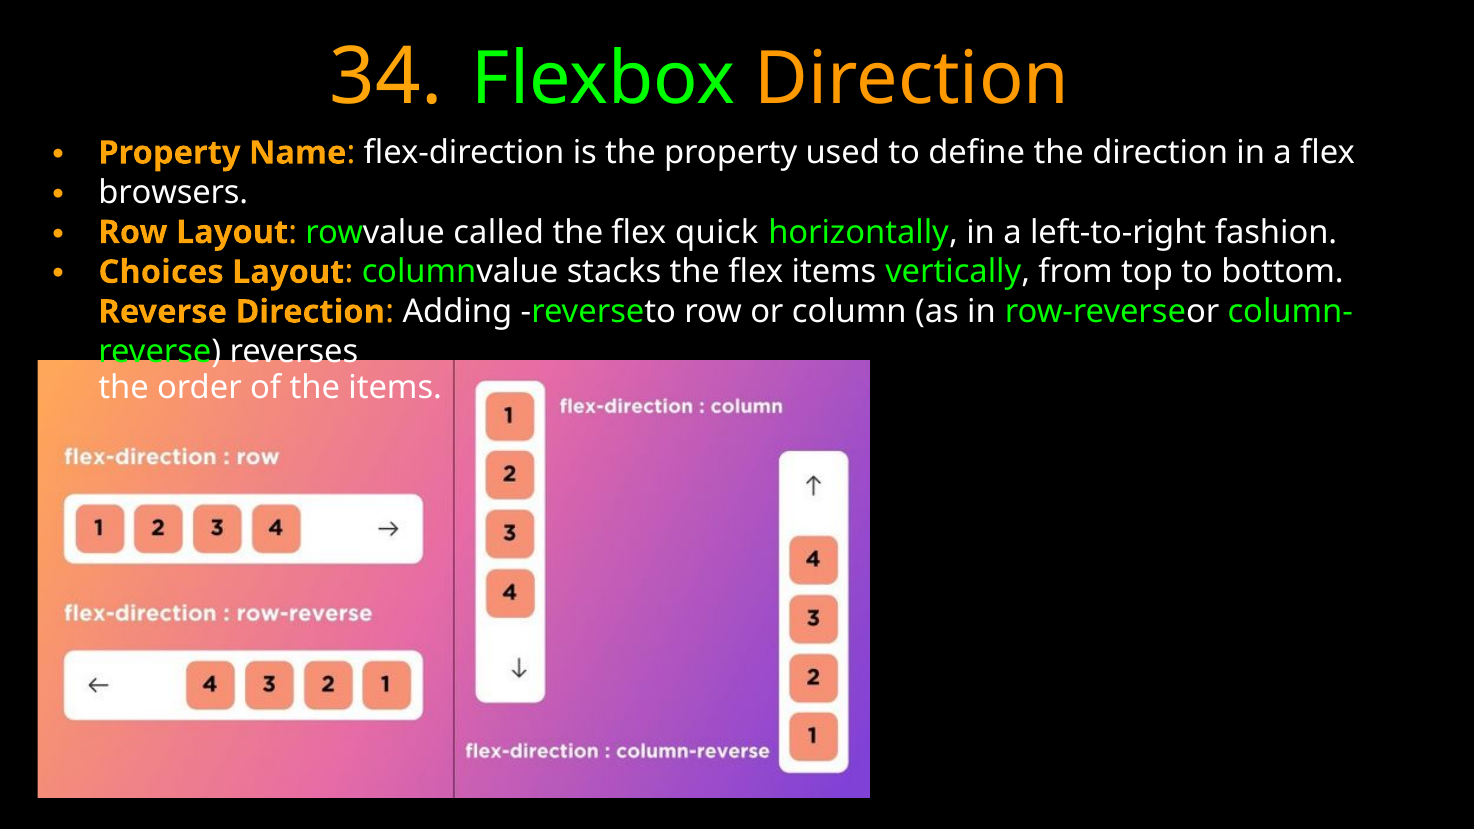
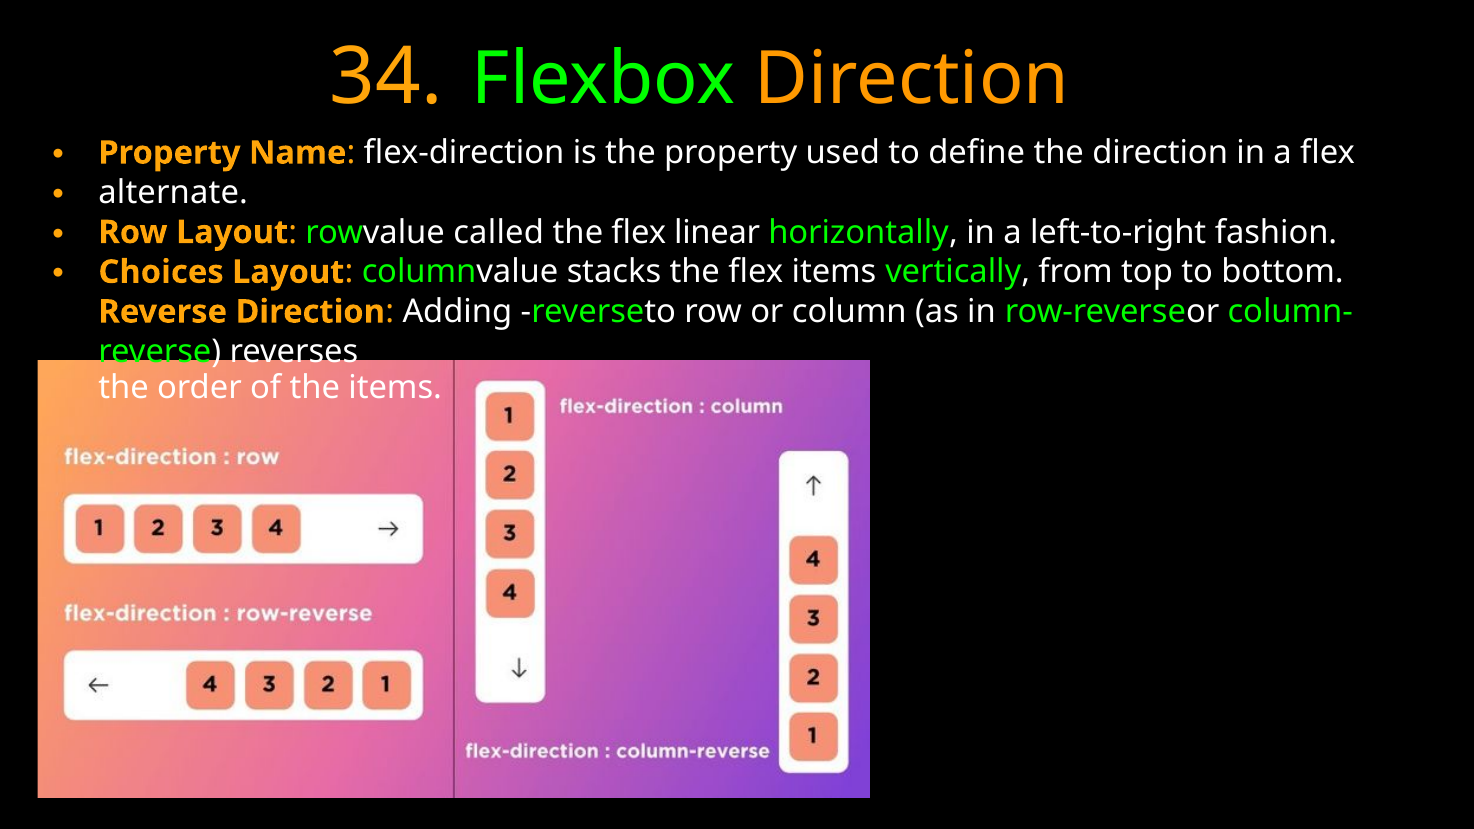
browsers: browsers -> alternate (173, 193)
quick: quick -> linear (717, 232)
